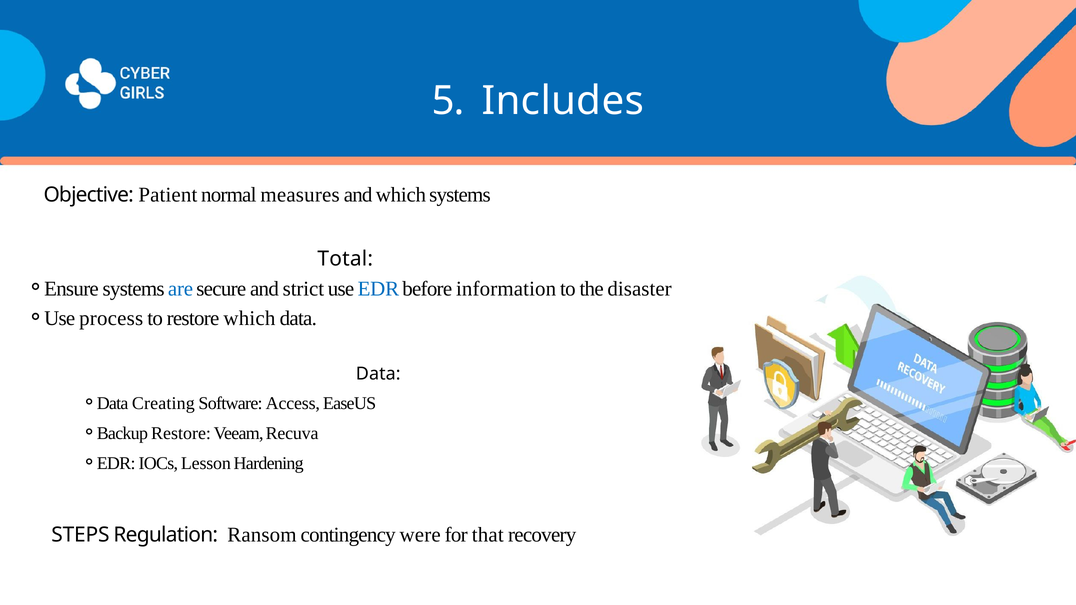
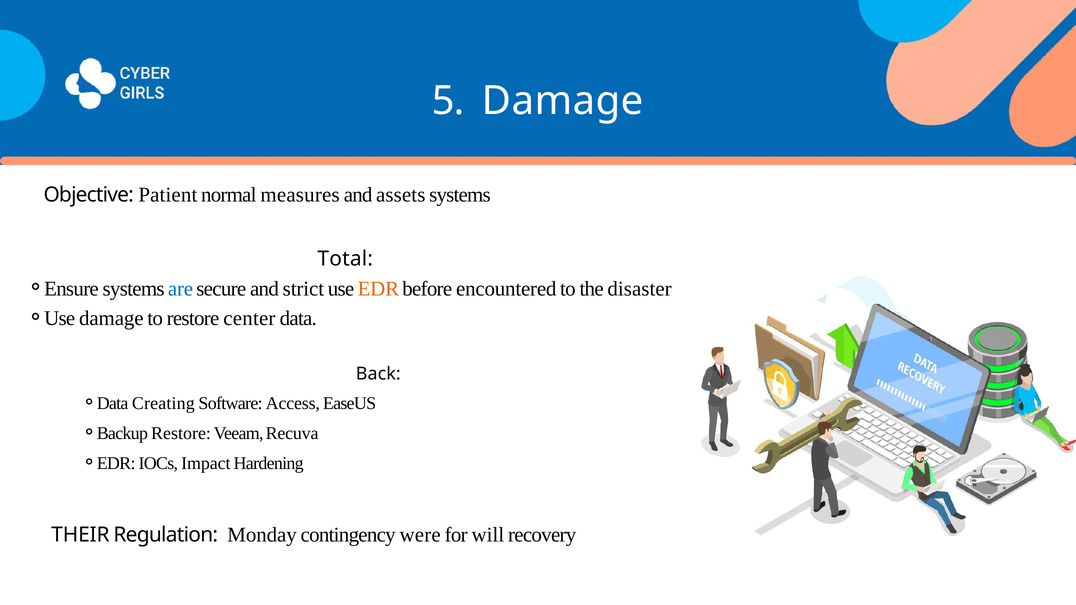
5 Includes: Includes -> Damage (563, 101)
and which: which -> assets (401, 195)
EDR colour: blue -> orange (378, 289)
information: information -> encountered (506, 289)
process: process -> damage (111, 319)
restore which: which -> center (249, 319)
Data: Data -> Back (378, 374)
Lesson: Lesson -> Impact (206, 463)
STEPS: STEPS -> THEIR (80, 535)
Ransom: Ransom -> Monday (262, 535)
that: that -> will (488, 535)
